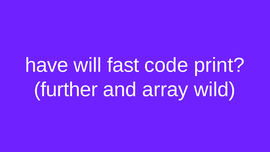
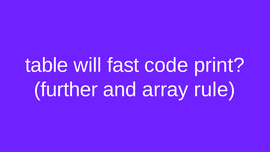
have: have -> table (47, 65)
wild: wild -> rule (215, 89)
